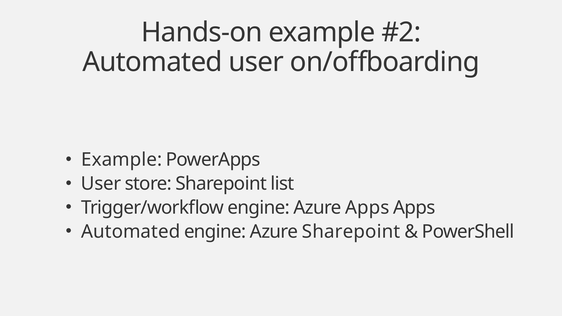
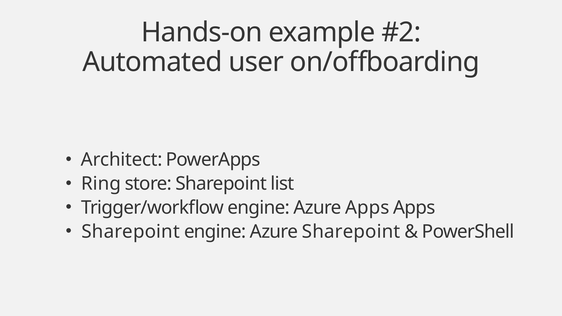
Example: Example -> Architect (122, 160)
User: User -> Ring (101, 184)
Automated: Automated -> Sharepoint (131, 232)
